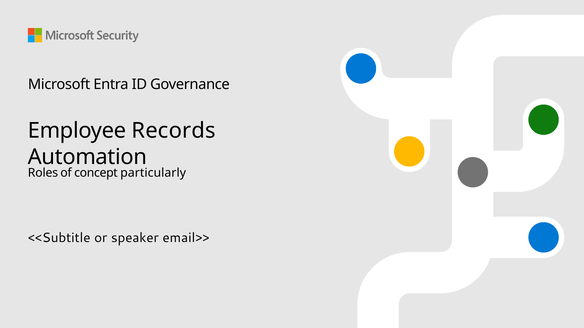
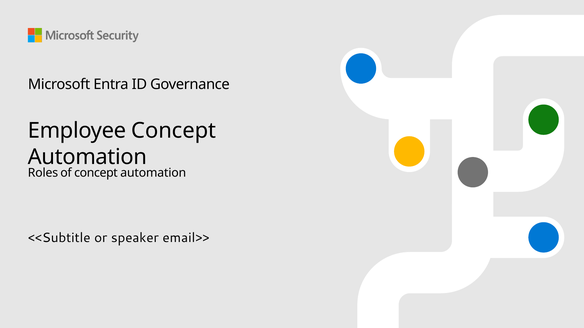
Employee Records: Records -> Concept (174, 131)
of concept particularly: particularly -> automation (153, 173)
